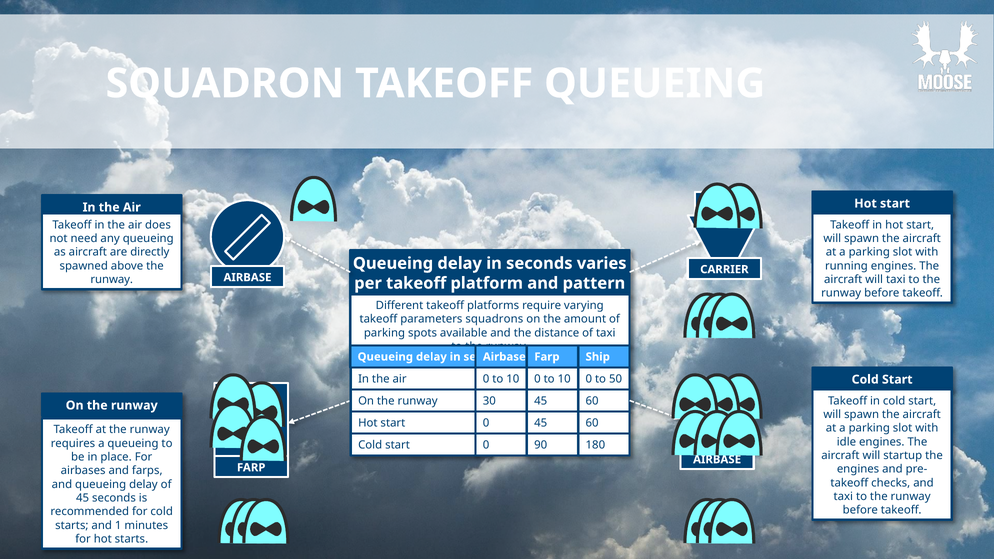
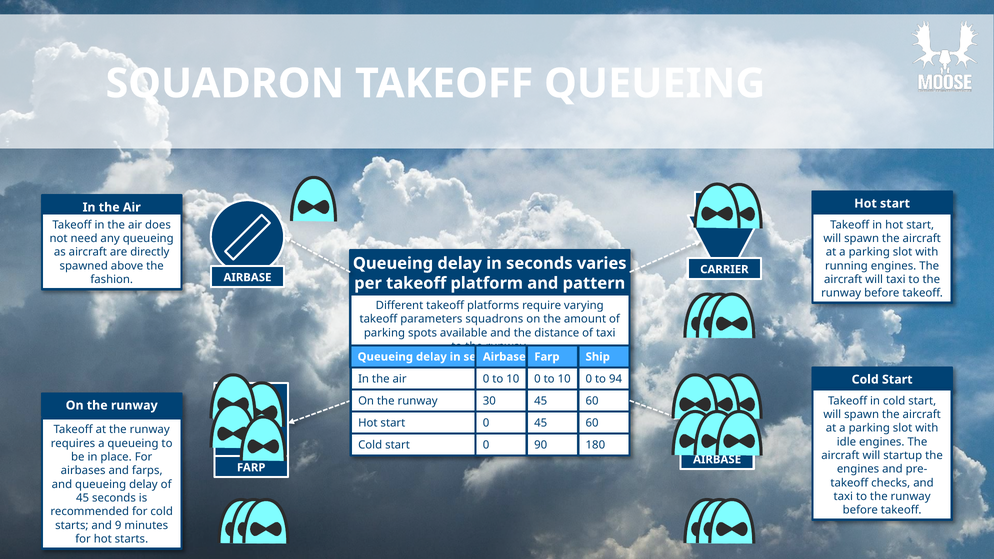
runway: runway -> fashion (112, 280)
50: 50 -> 94 (616, 379)
1: 1 -> 9 (118, 525)
